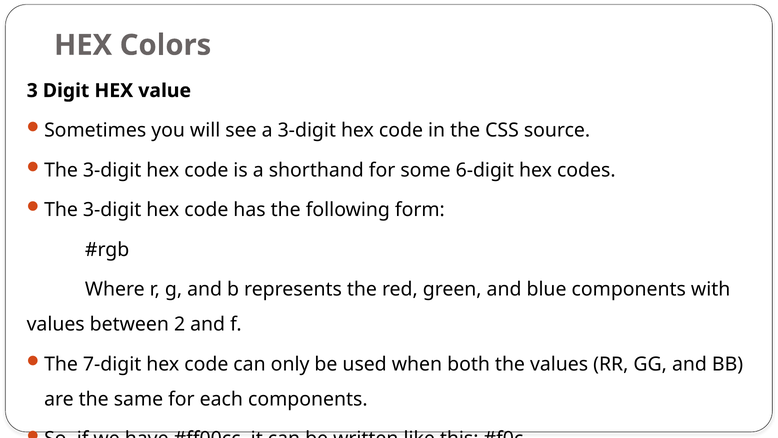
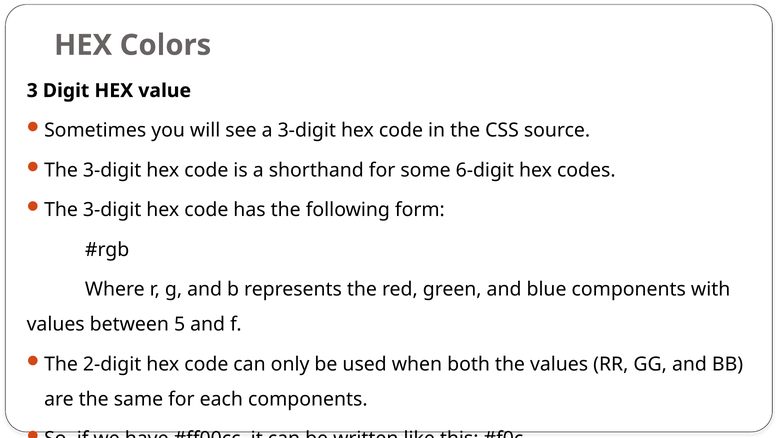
2: 2 -> 5 (180, 324)
7-digit: 7-digit -> 2-digit (112, 364)
